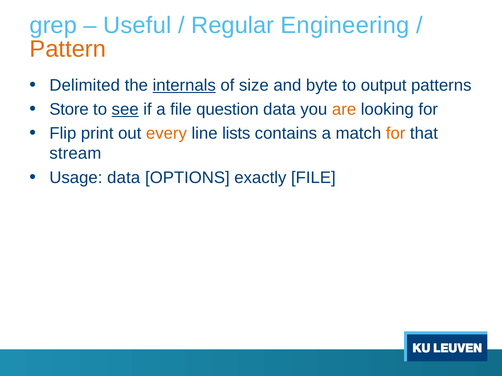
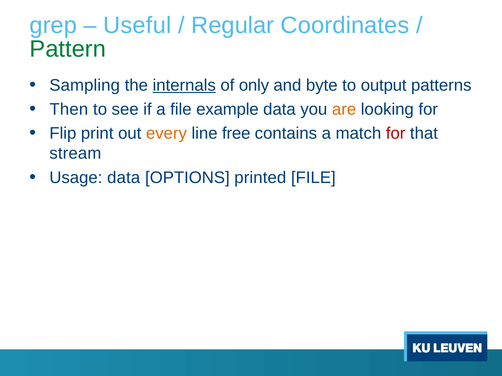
Engineering: Engineering -> Coordinates (345, 25)
Pattern colour: orange -> green (68, 49)
Delimited: Delimited -> Sampling (85, 85)
size: size -> only (254, 85)
Store: Store -> Then (69, 109)
see underline: present -> none (125, 109)
question: question -> example (227, 109)
lists: lists -> free (236, 134)
for colour: orange -> red (396, 134)
exactly: exactly -> printed (260, 178)
